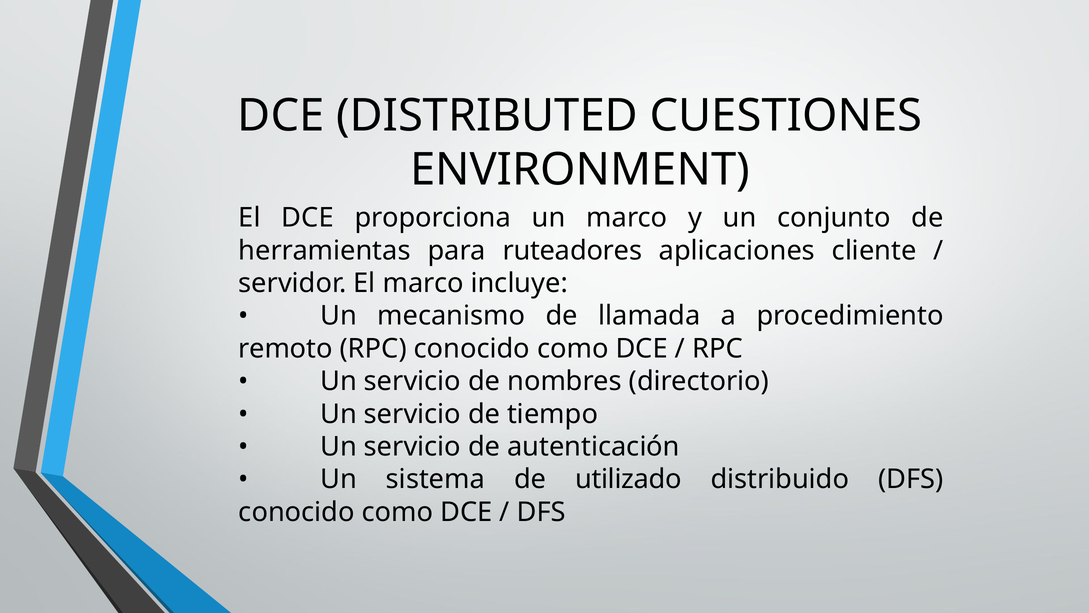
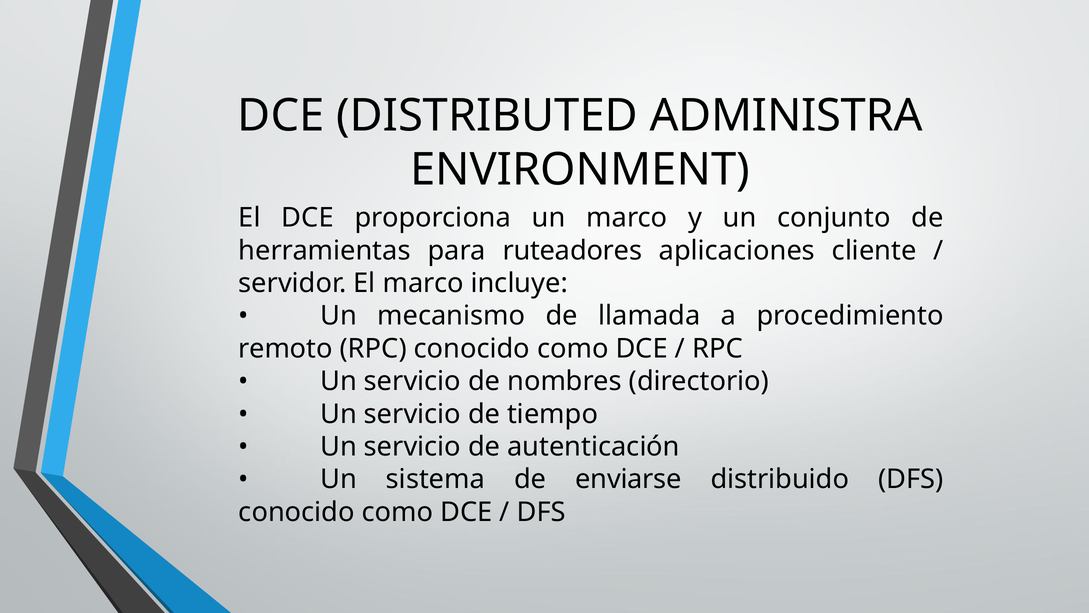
CUESTIONES: CUESTIONES -> ADMINISTRA (786, 115)
utilizado: utilizado -> enviarse (628, 479)
